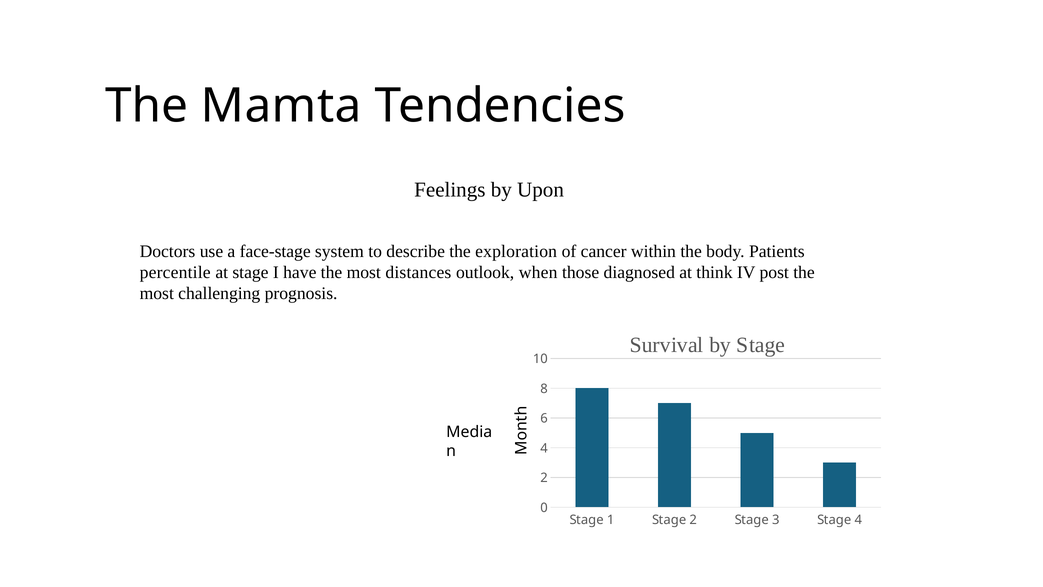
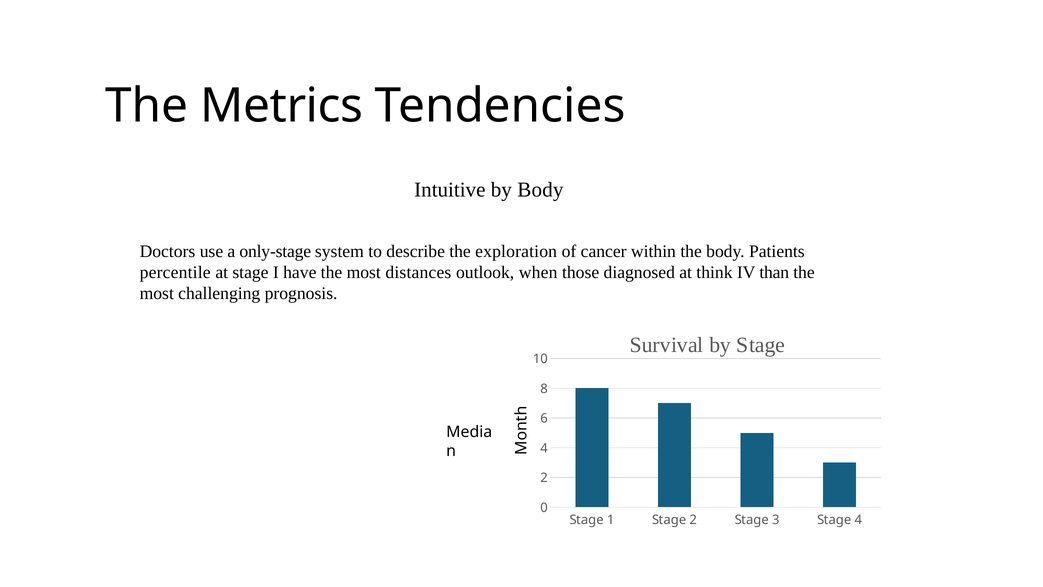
Mamta: Mamta -> Metrics (282, 106)
Feelings: Feelings -> Intuitive (450, 190)
by Upon: Upon -> Body (540, 190)
face-stage: face-stage -> only-stage (275, 251)
post: post -> than (774, 272)
